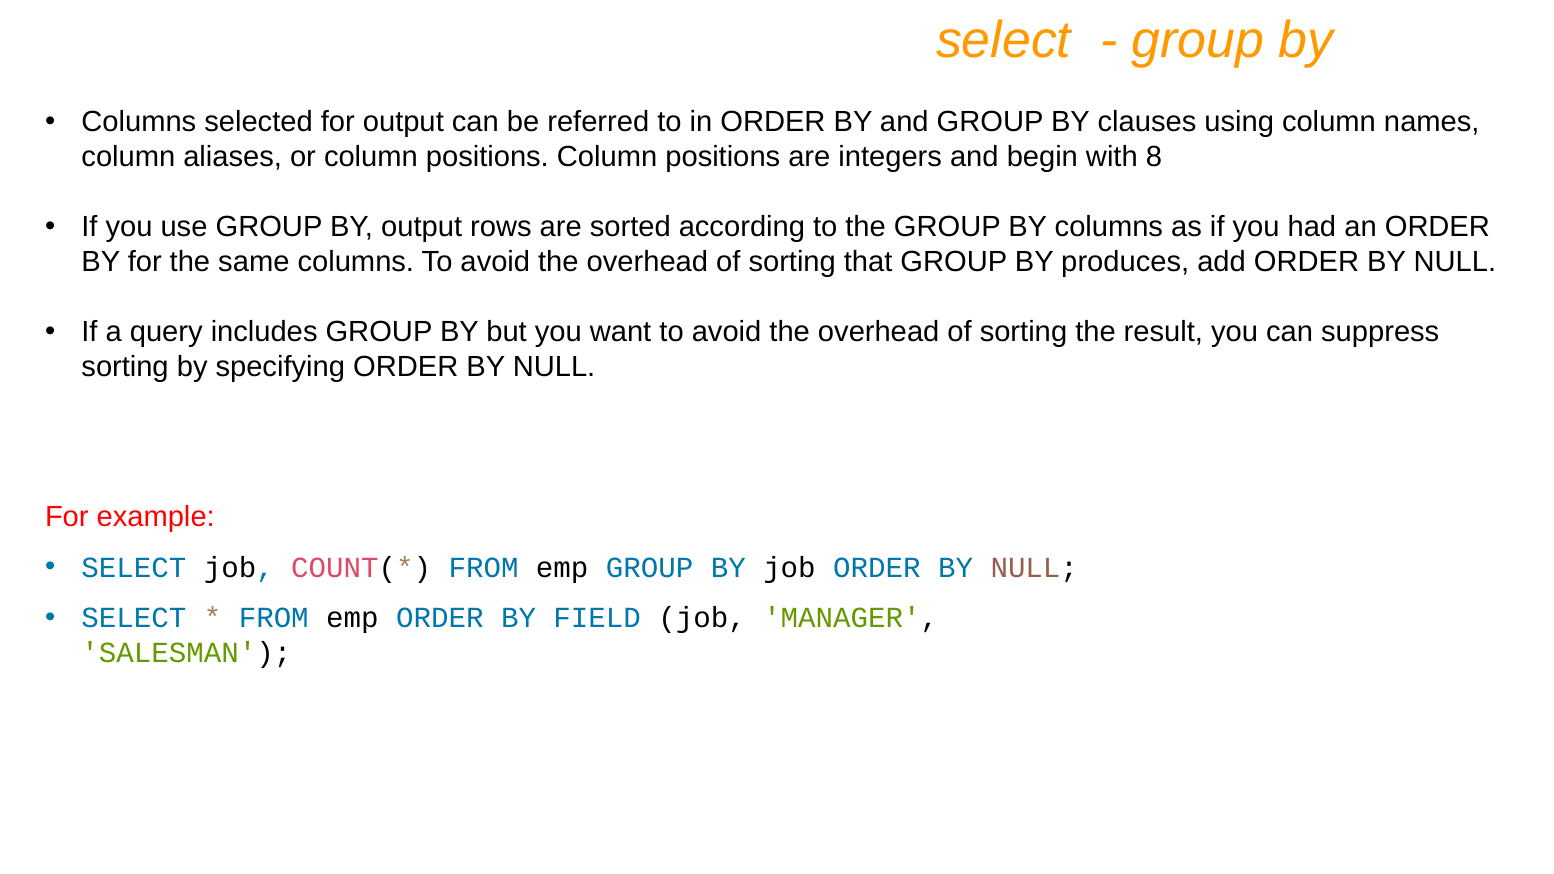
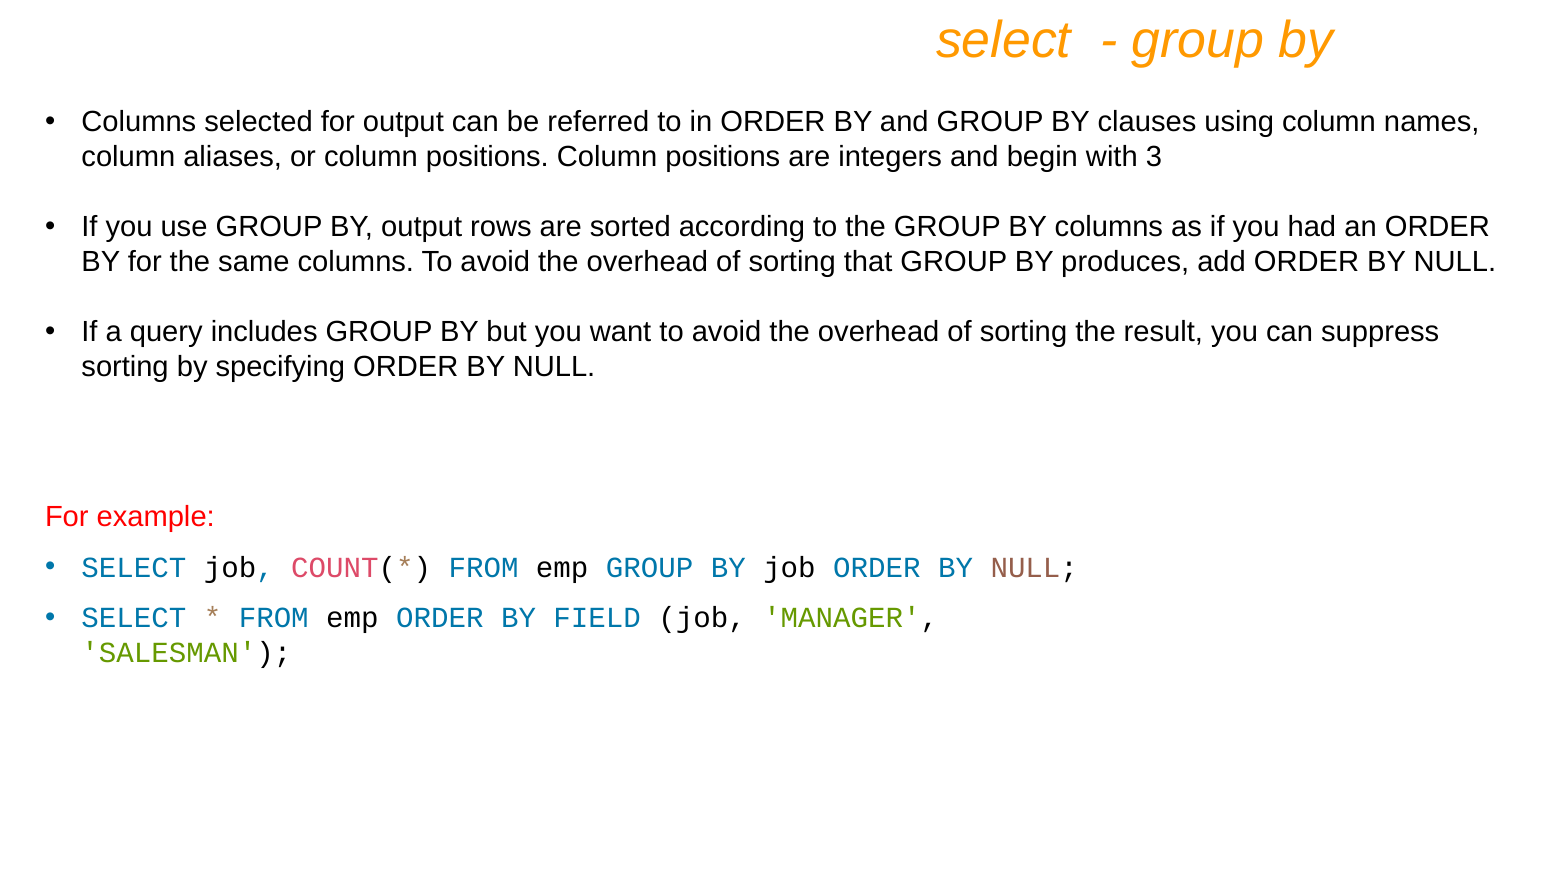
8: 8 -> 3 (1154, 157)
